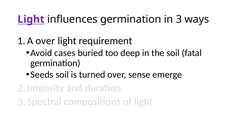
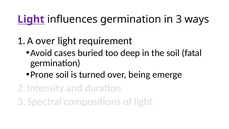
Seeds: Seeds -> Prone (42, 75)
sense: sense -> being (139, 75)
